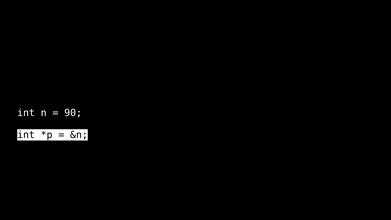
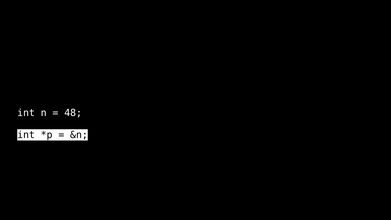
90: 90 -> 48 (73, 113)
